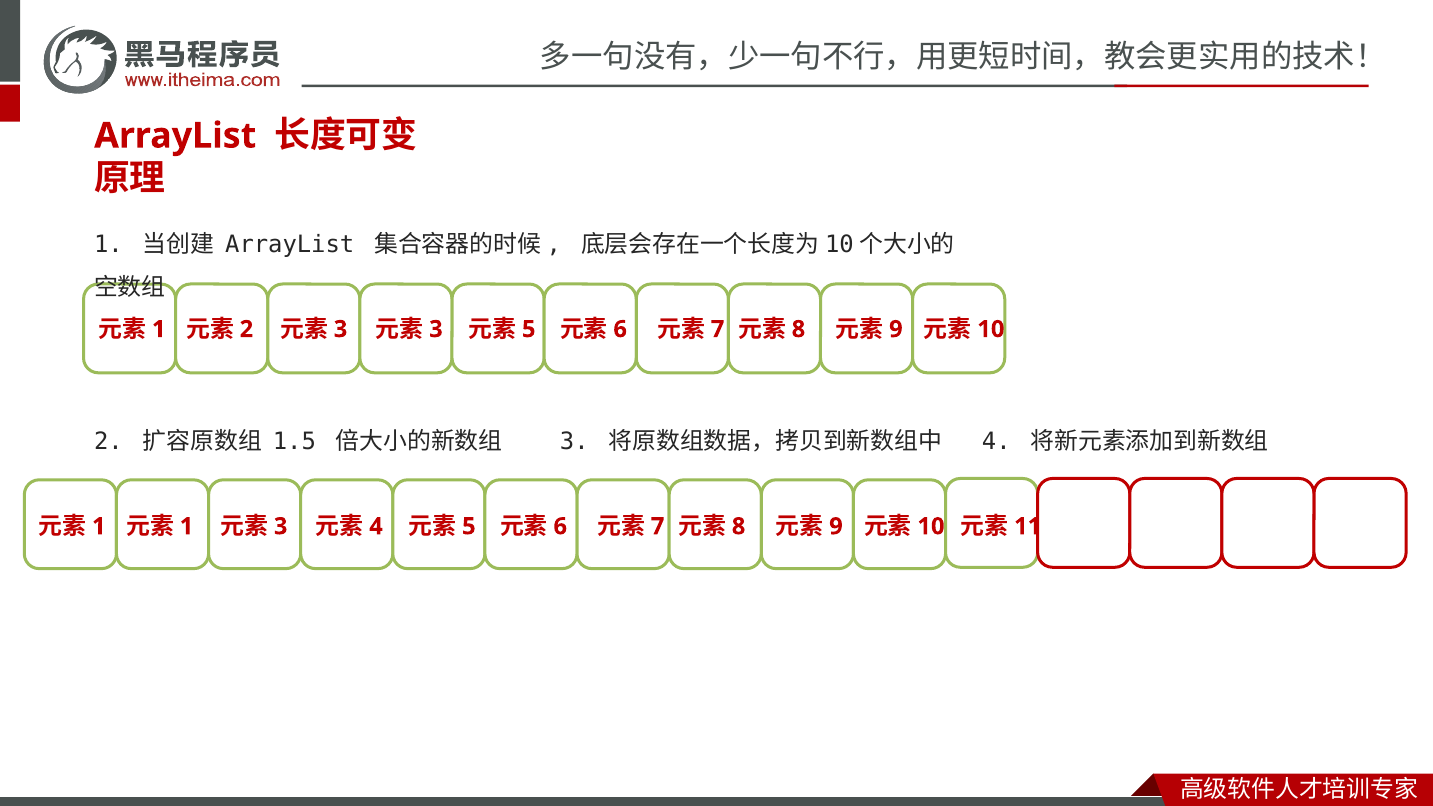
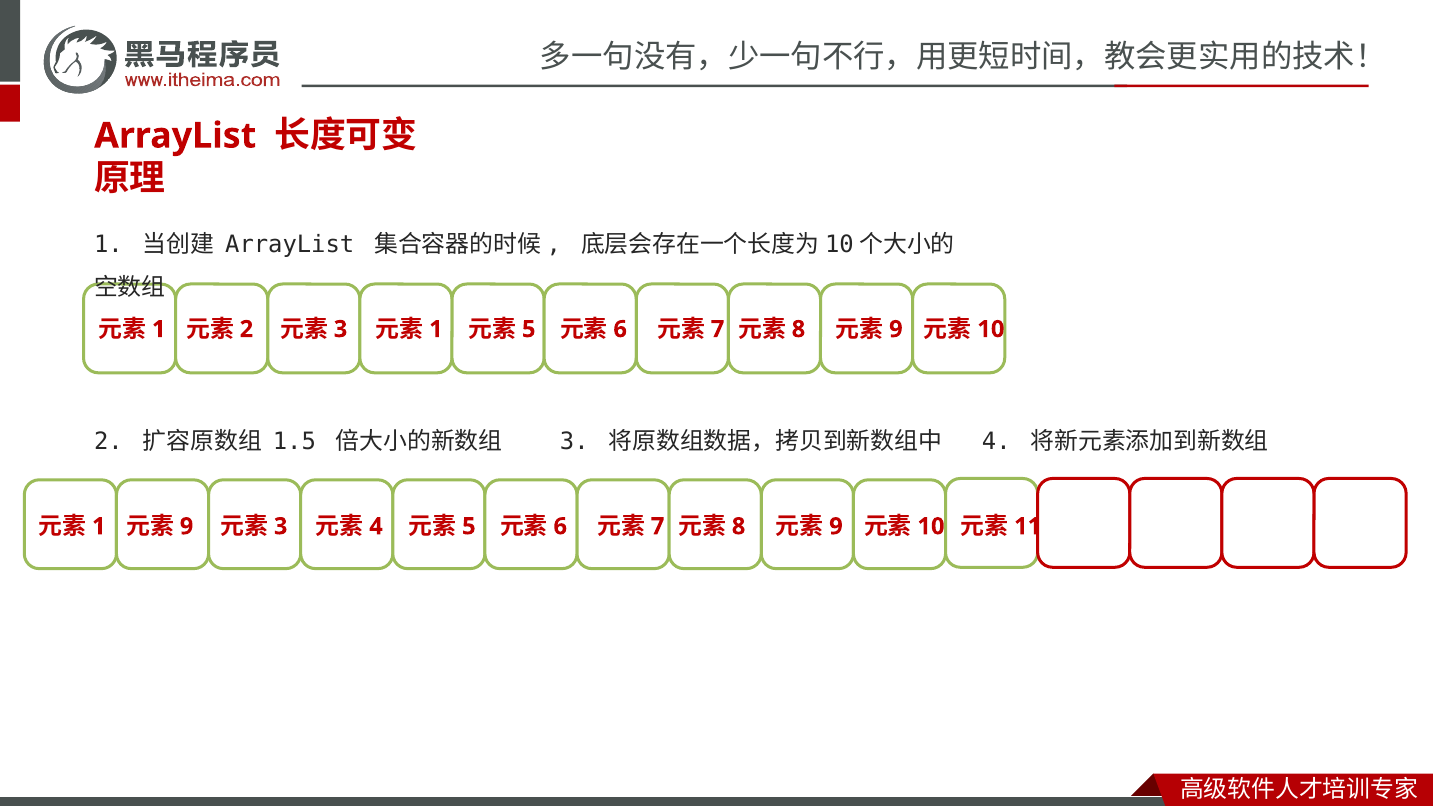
3: 3 -> 1 (436, 329)
1: 1 -> 9 (187, 526)
